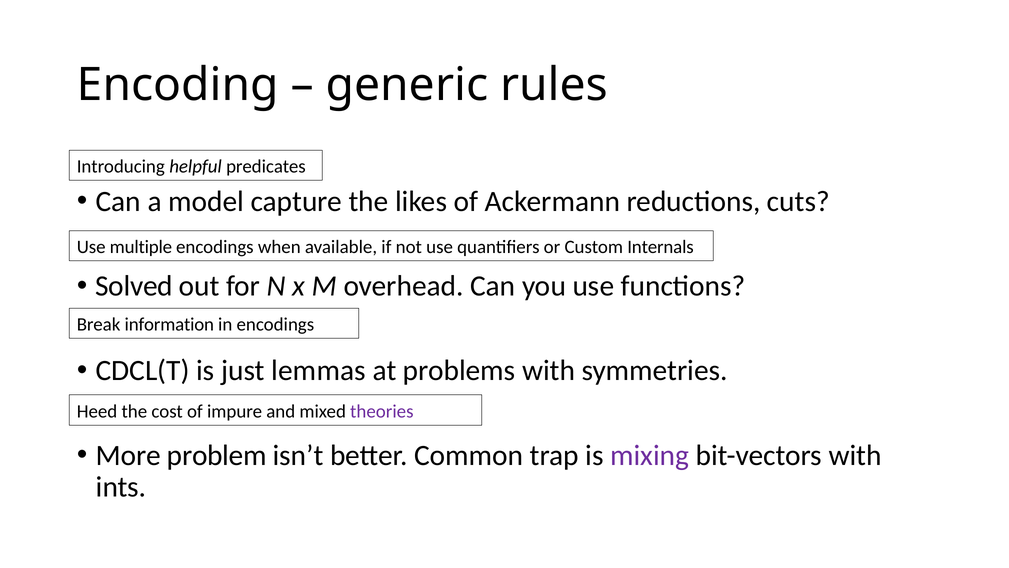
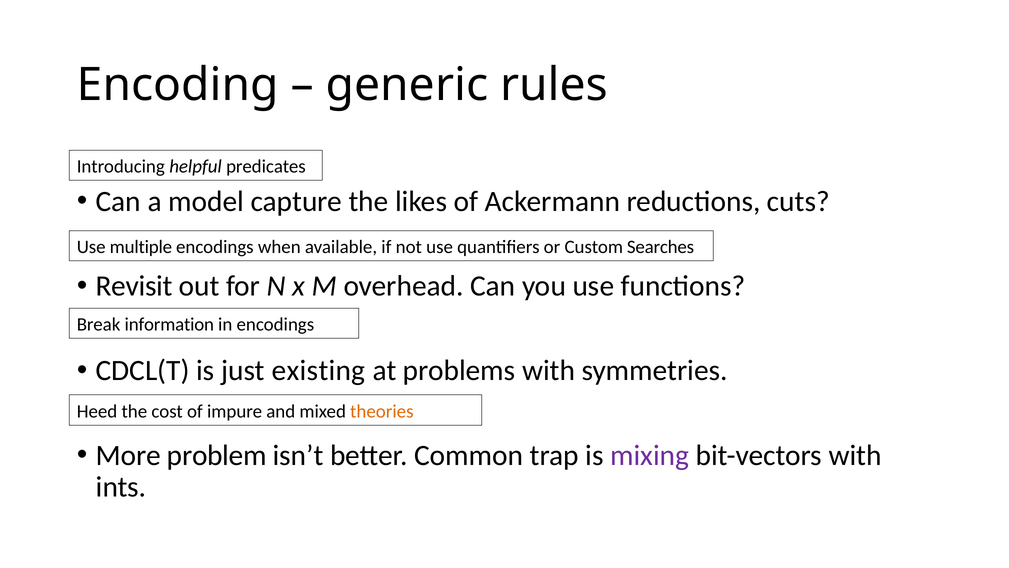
Internals: Internals -> Searches (661, 247)
Solved: Solved -> Revisit (134, 286)
lemmas: lemmas -> existing (319, 370)
theories colour: purple -> orange (382, 411)
